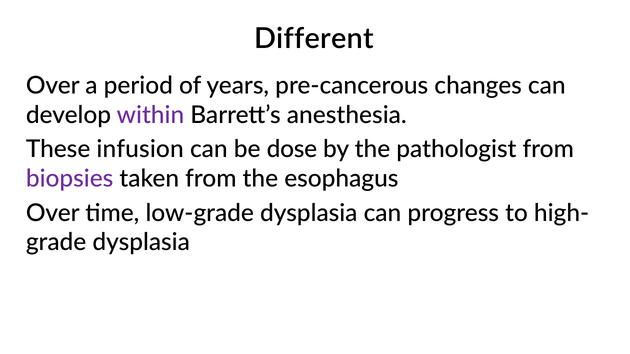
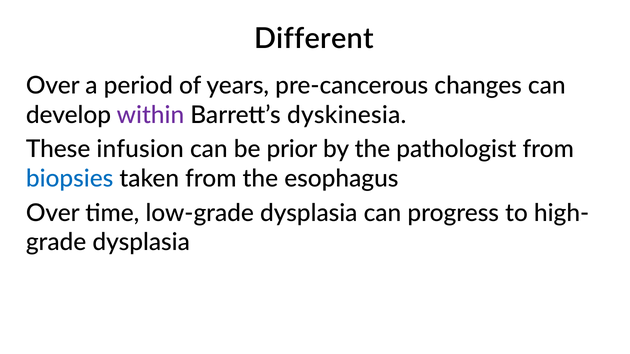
anesthesia: anesthesia -> dyskinesia (347, 115)
dose: dose -> prior (292, 149)
biopsies colour: purple -> blue (70, 179)
